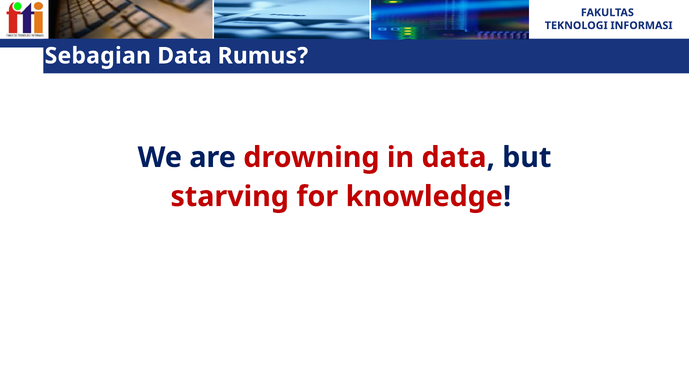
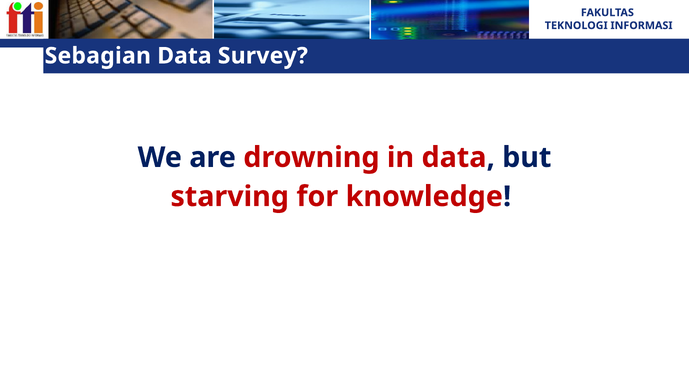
Rumus: Rumus -> Survey (263, 56)
